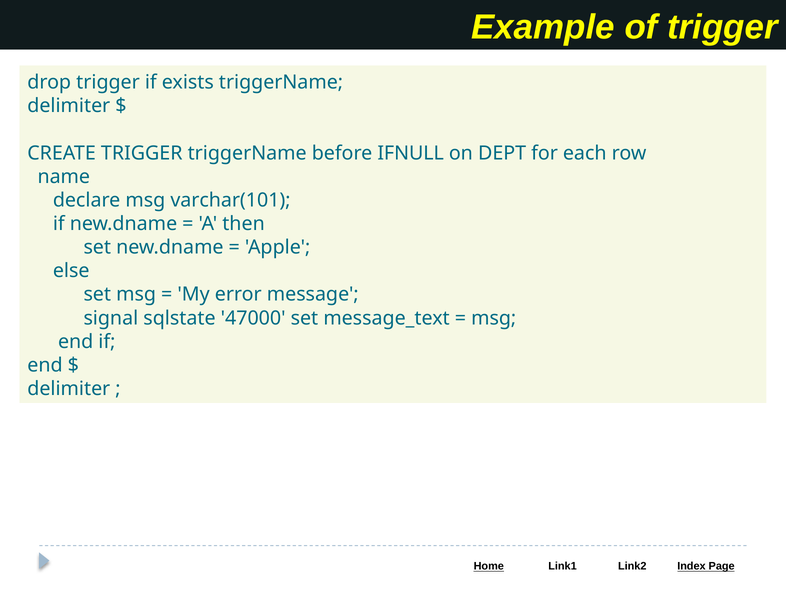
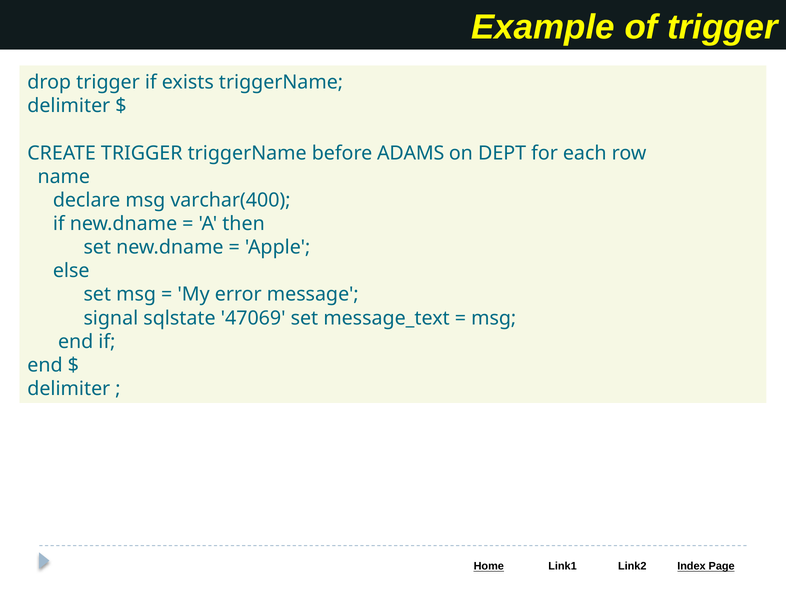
IFNULL: IFNULL -> ADAMS (411, 153)
varchar(101: varchar(101 -> varchar(400 (230, 200)
47000: 47000 -> 47069 (253, 318)
